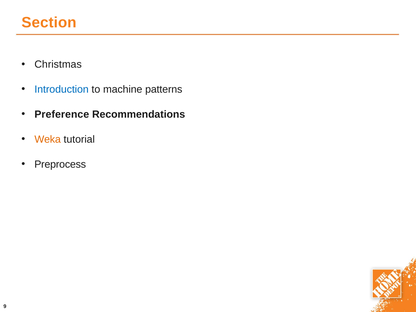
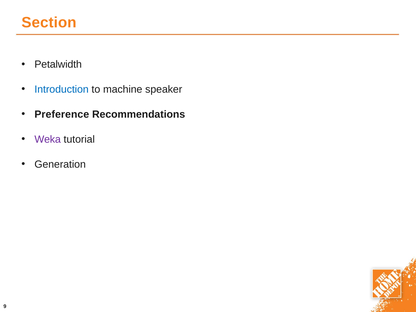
Christmas: Christmas -> Petalwidth (58, 64)
patterns: patterns -> speaker (164, 89)
Weka colour: orange -> purple (48, 139)
Preprocess: Preprocess -> Generation (60, 164)
